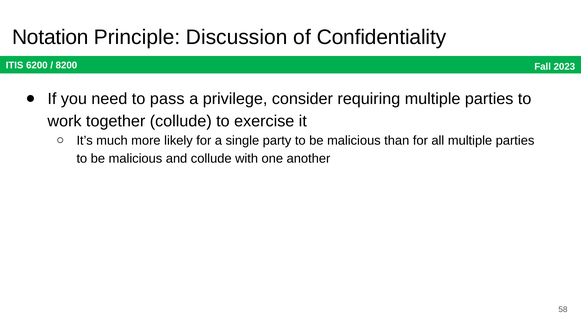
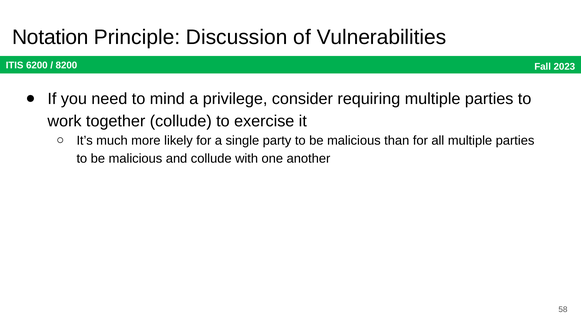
Confidentiality: Confidentiality -> Vulnerabilities (381, 37)
pass: pass -> mind (167, 99)
